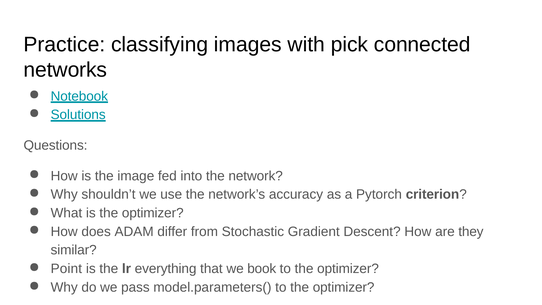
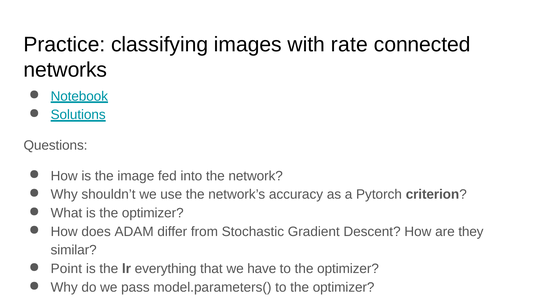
pick: pick -> rate (349, 45)
book: book -> have (262, 269)
